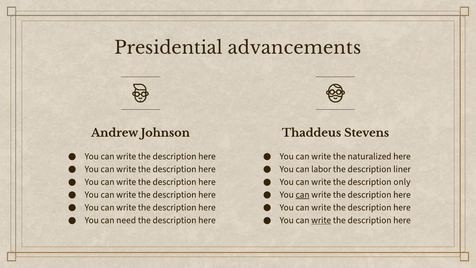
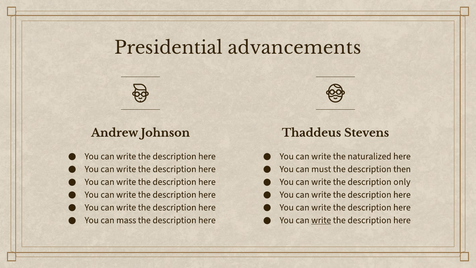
labor: labor -> must (321, 169)
liner: liner -> then (402, 169)
can underline: present -> none (303, 194)
need: need -> mass (126, 220)
